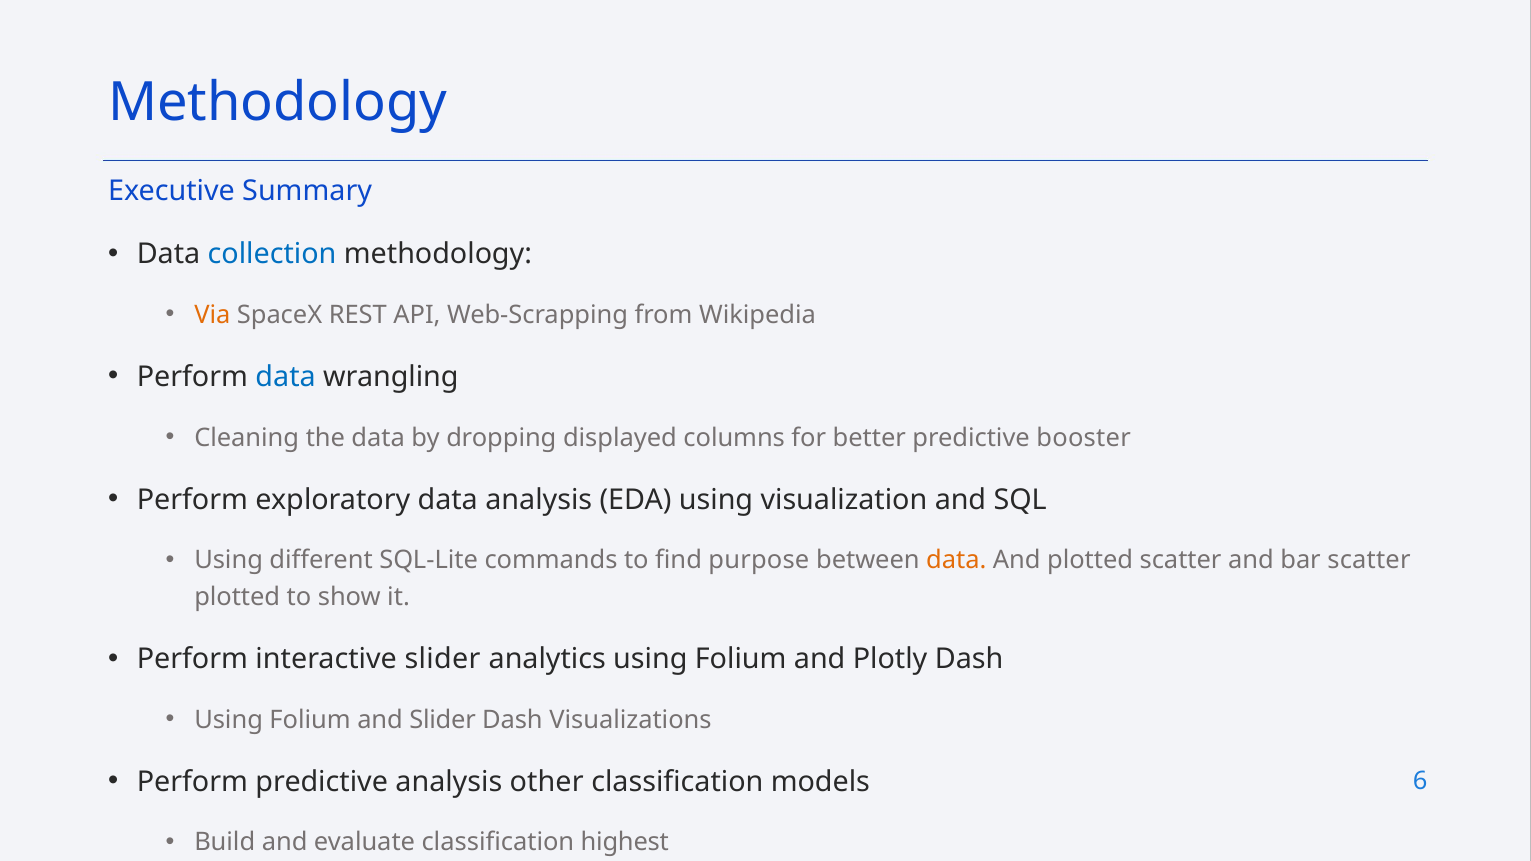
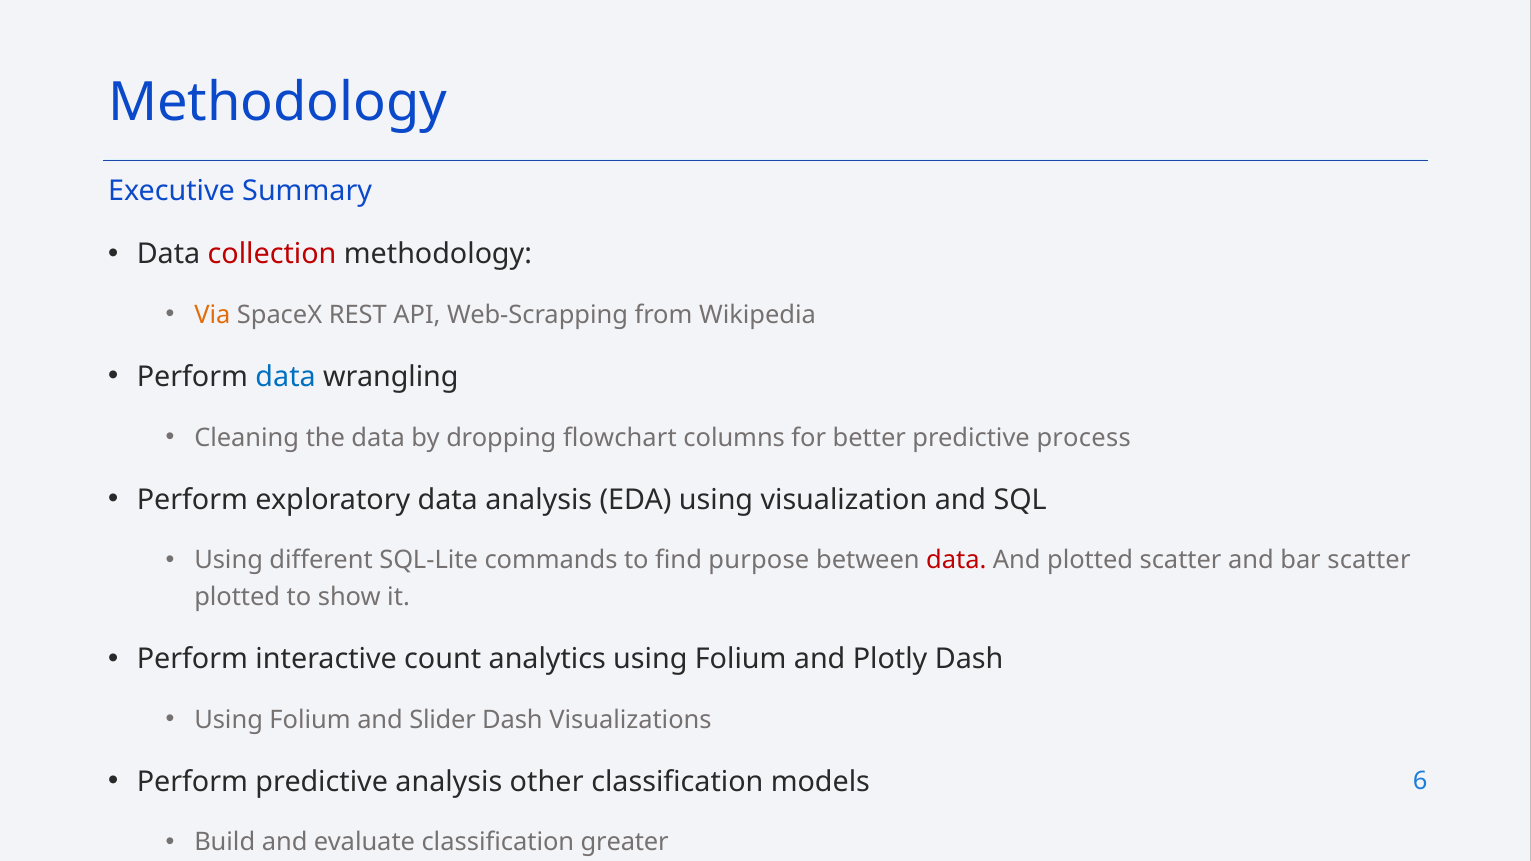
collection colour: blue -> red (272, 254)
displayed: displayed -> flowchart (620, 438)
booster: booster -> process (1084, 438)
data colour: orange -> red (956, 560)
interactive slider: slider -> count (443, 659)
highest: highest -> greater (625, 843)
